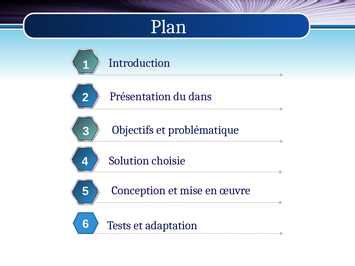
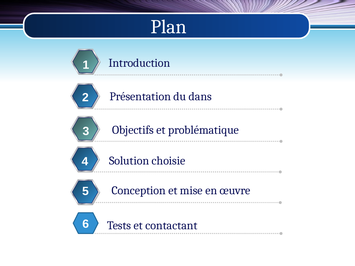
adaptation: adaptation -> contactant (171, 226)
